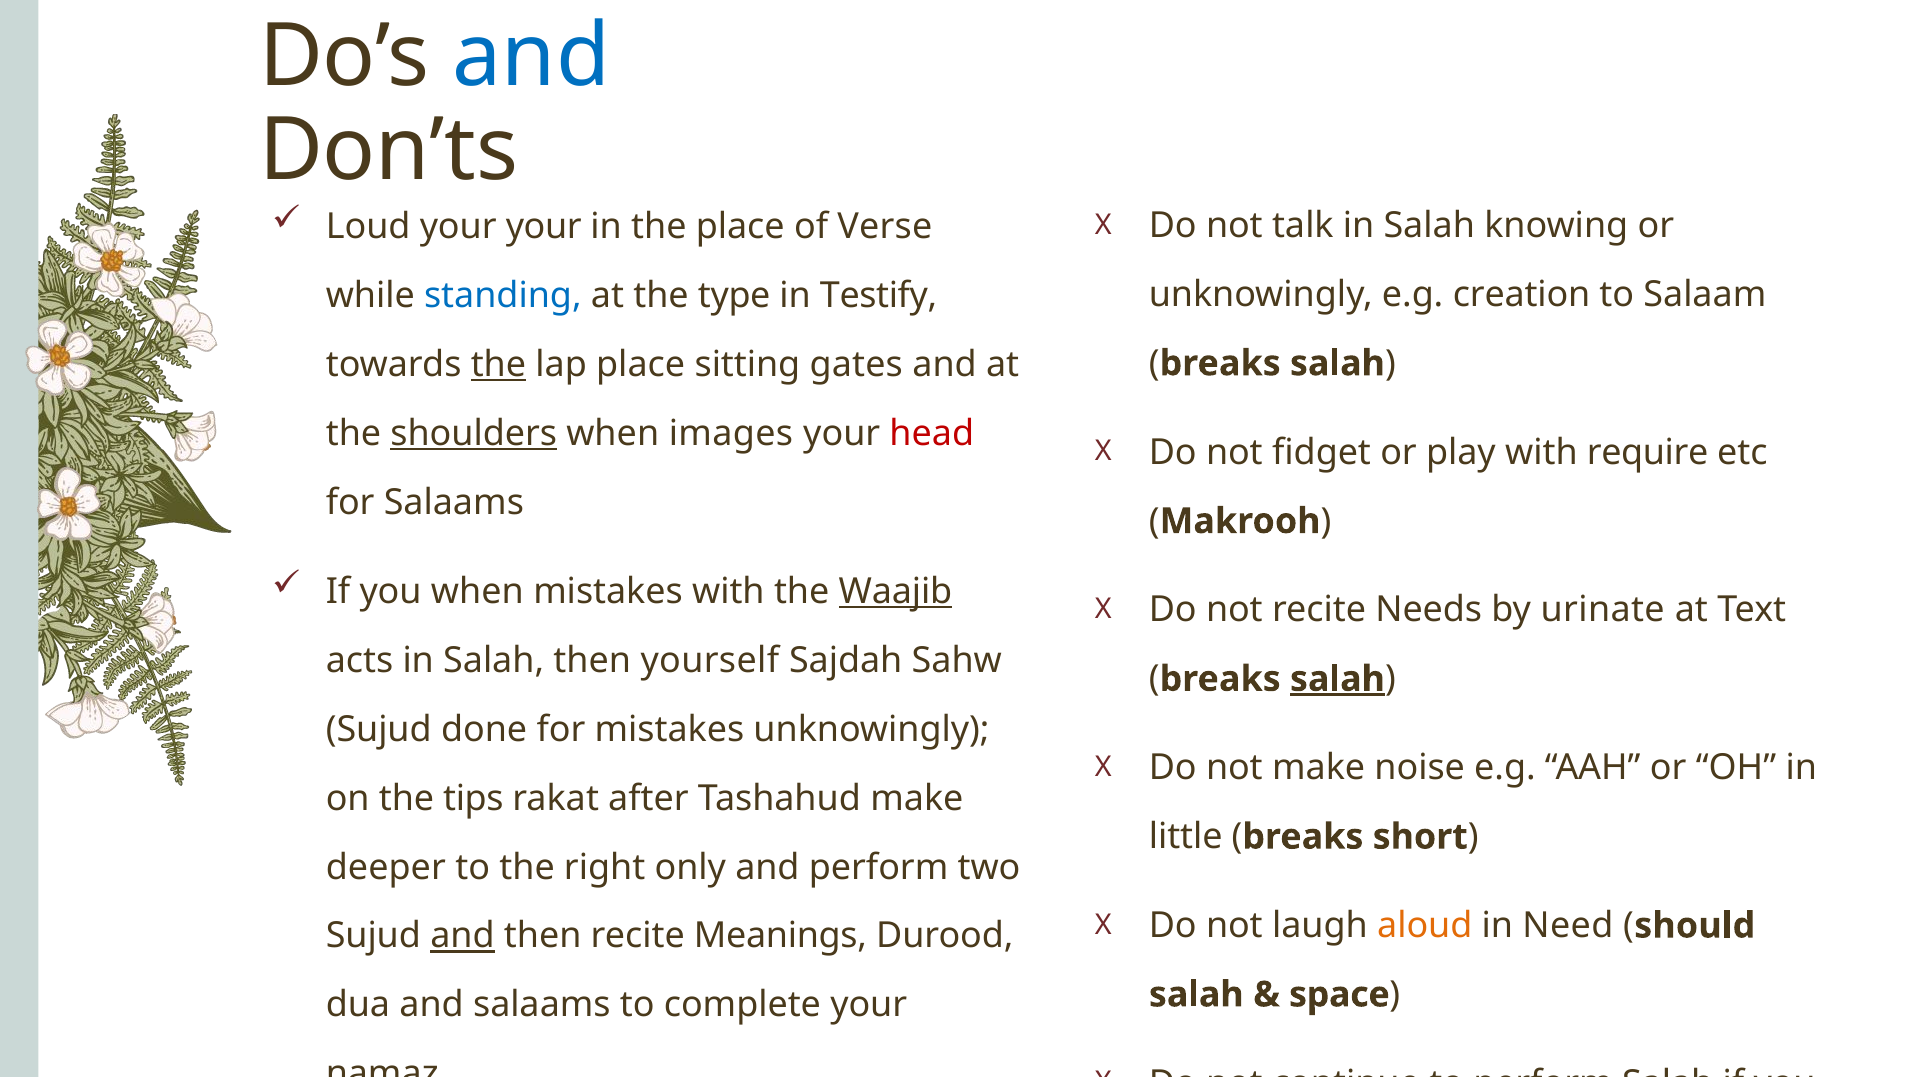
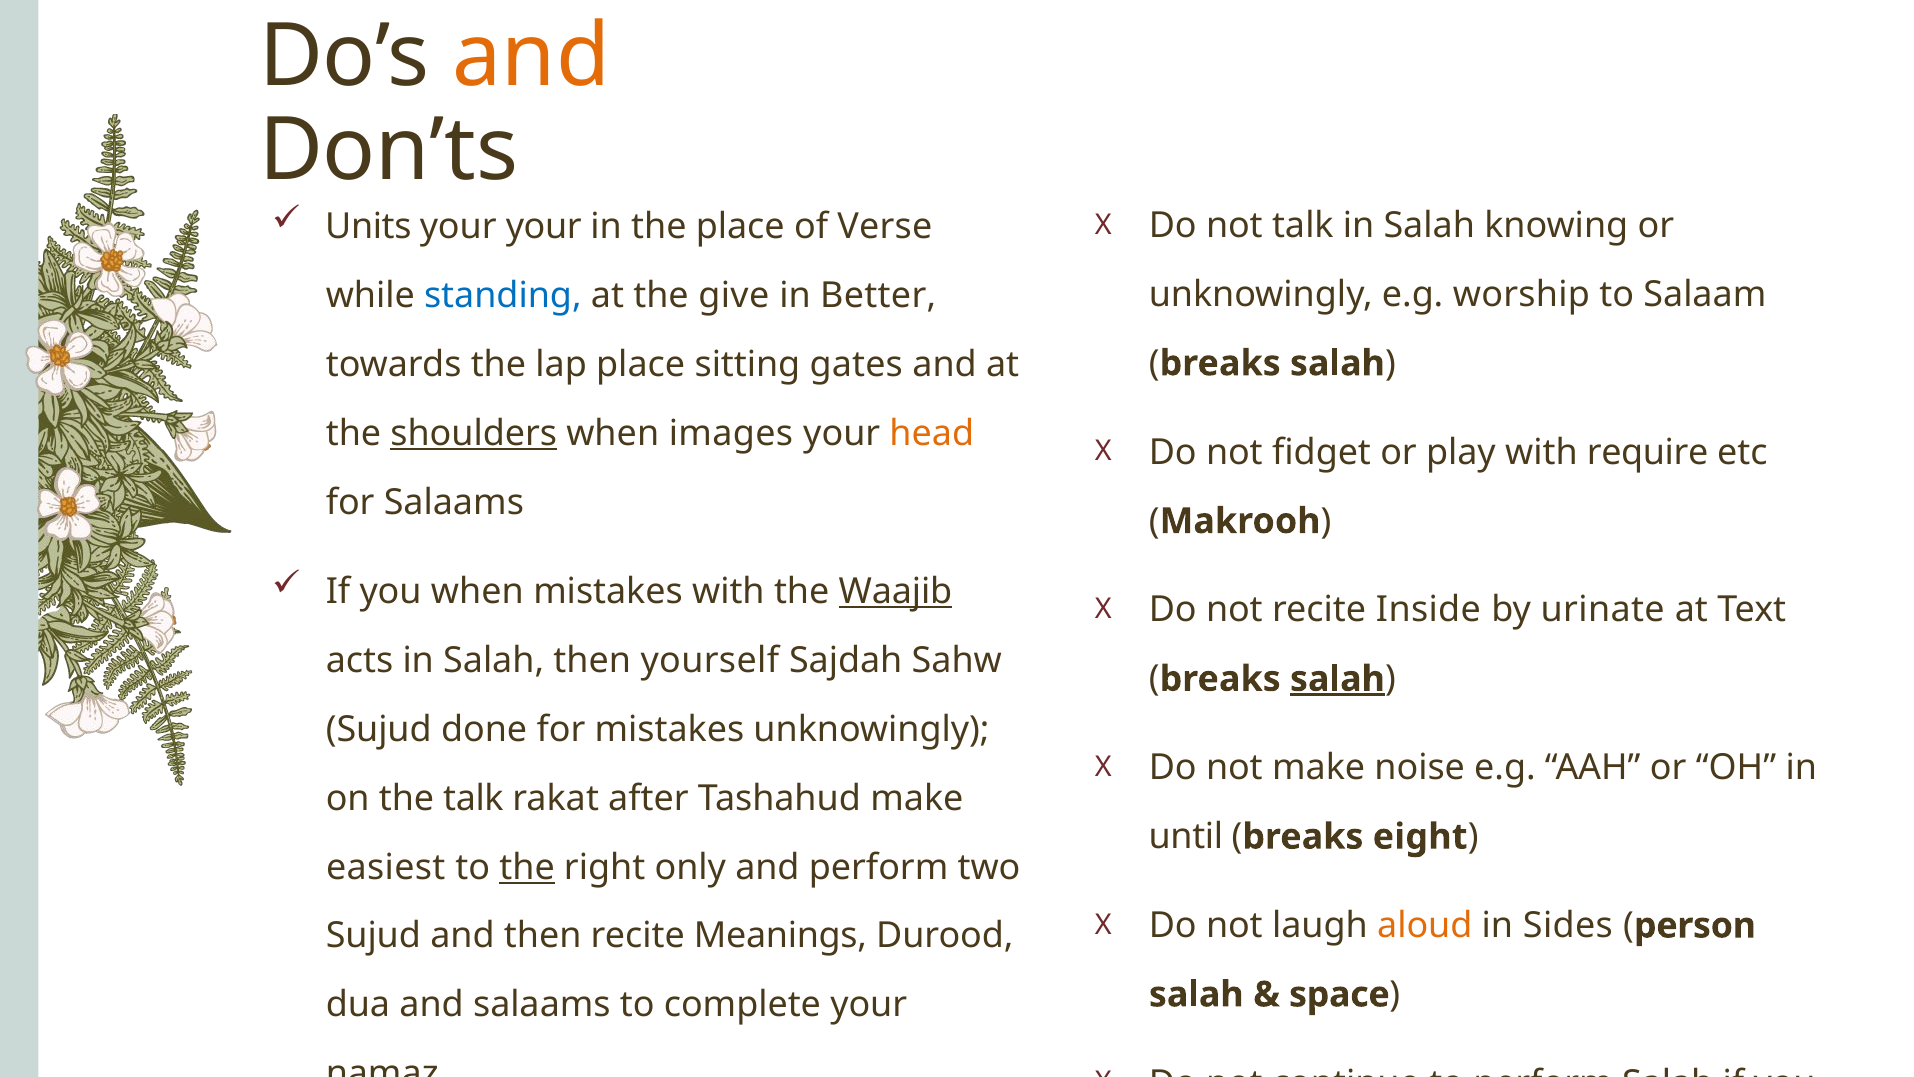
and colour: blue -> orange (531, 56)
Loud: Loud -> Units (368, 227)
creation: creation -> worship (1521, 294)
type: type -> give (734, 296)
Testify: Testify -> Better (878, 296)
the underline: present -> none (498, 365)
head colour: red -> orange (932, 434)
Needs: Needs -> Inside (1428, 610)
the tips: tips -> talk (473, 798)
little: little -> until (1186, 837)
short: short -> eight (1420, 837)
deeper: deeper -> easiest (386, 867)
the underline: none -> present (527, 867)
Need: Need -> Sides (1568, 925)
should: should -> person (1695, 925)
and underline: present -> none (462, 936)
